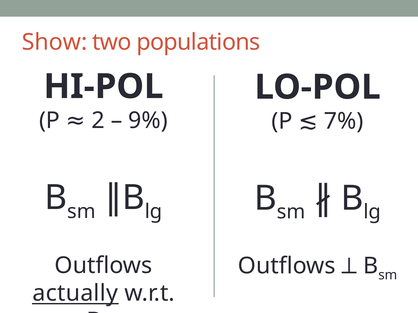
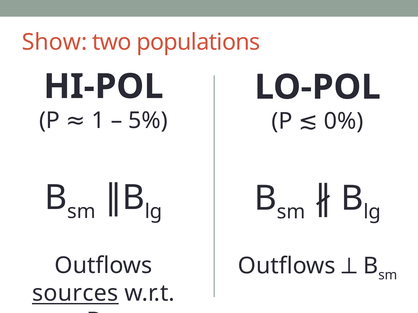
2: 2 -> 1 (98, 121)
9%: 9% -> 5% (148, 121)
7%: 7% -> 0% (344, 121)
actually: actually -> sources (75, 294)
